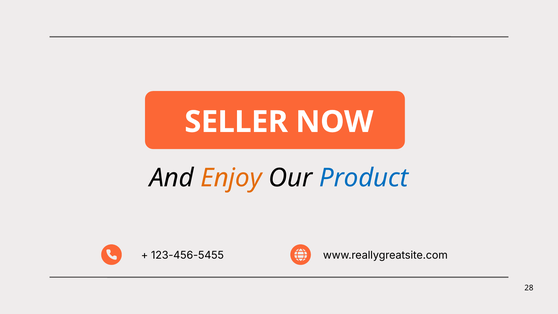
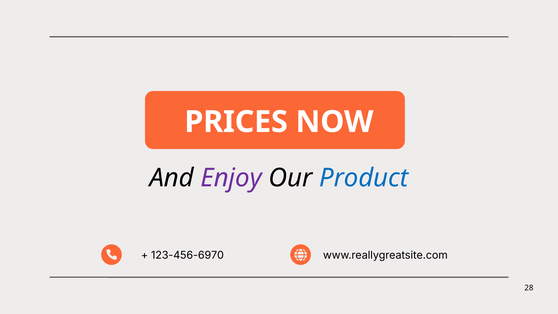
SELLER: SELLER -> PRICES (236, 122)
Enjoy colour: orange -> purple (231, 178)
123-456-5455: 123-456-5455 -> 123-456-6970 (187, 255)
